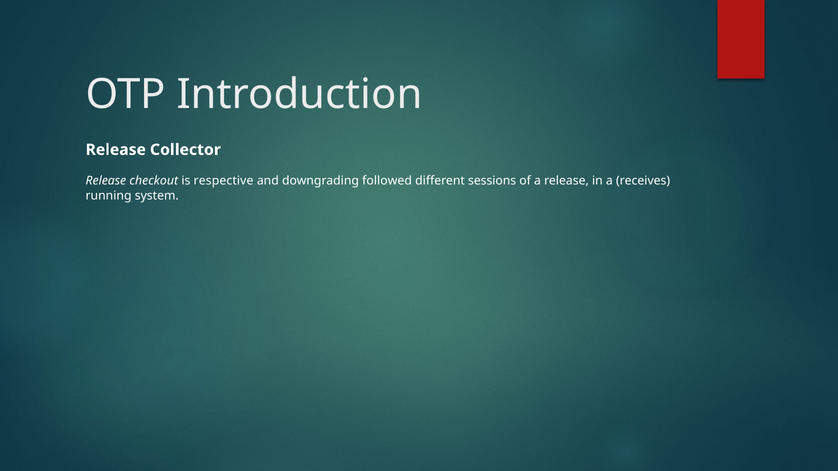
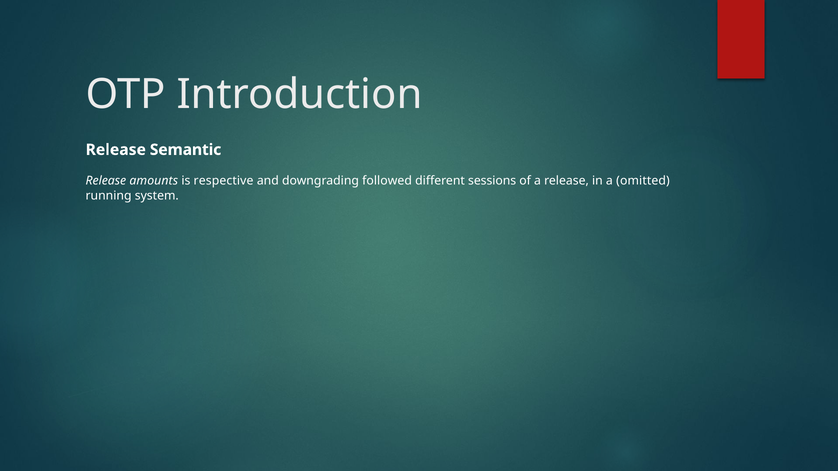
Collector: Collector -> Semantic (186, 150)
checkout: checkout -> amounts (154, 181)
receives: receives -> omitted (643, 181)
